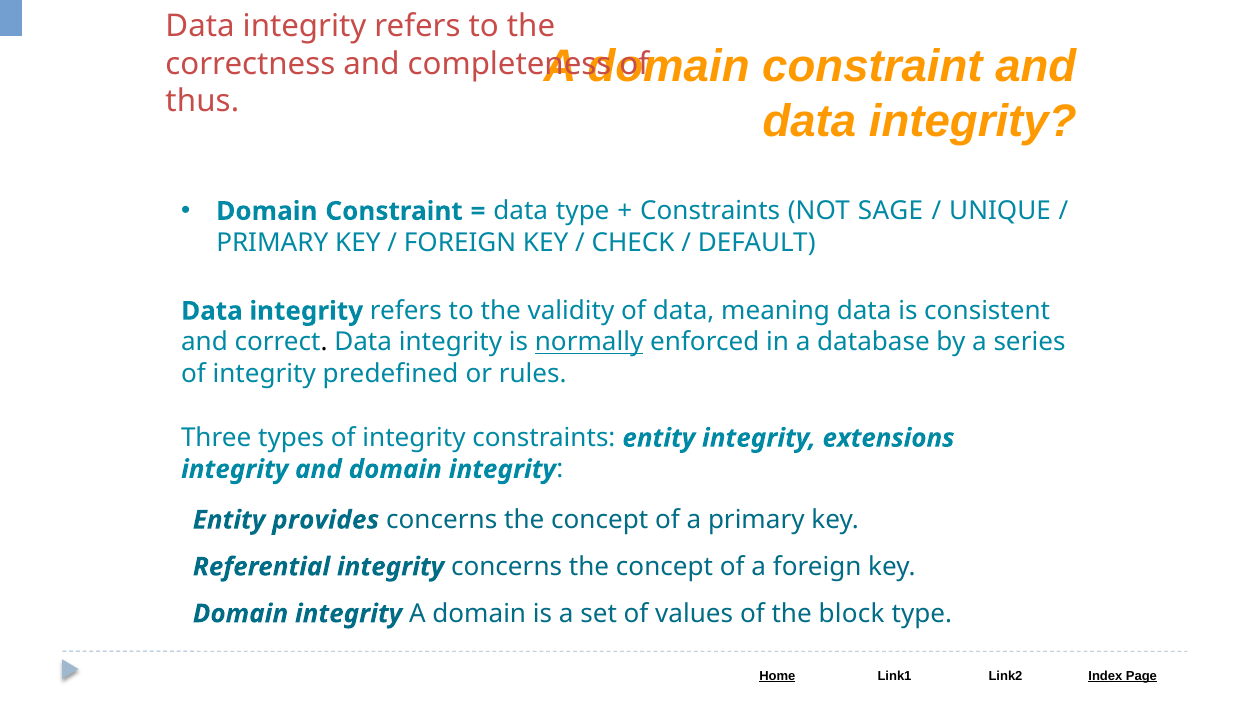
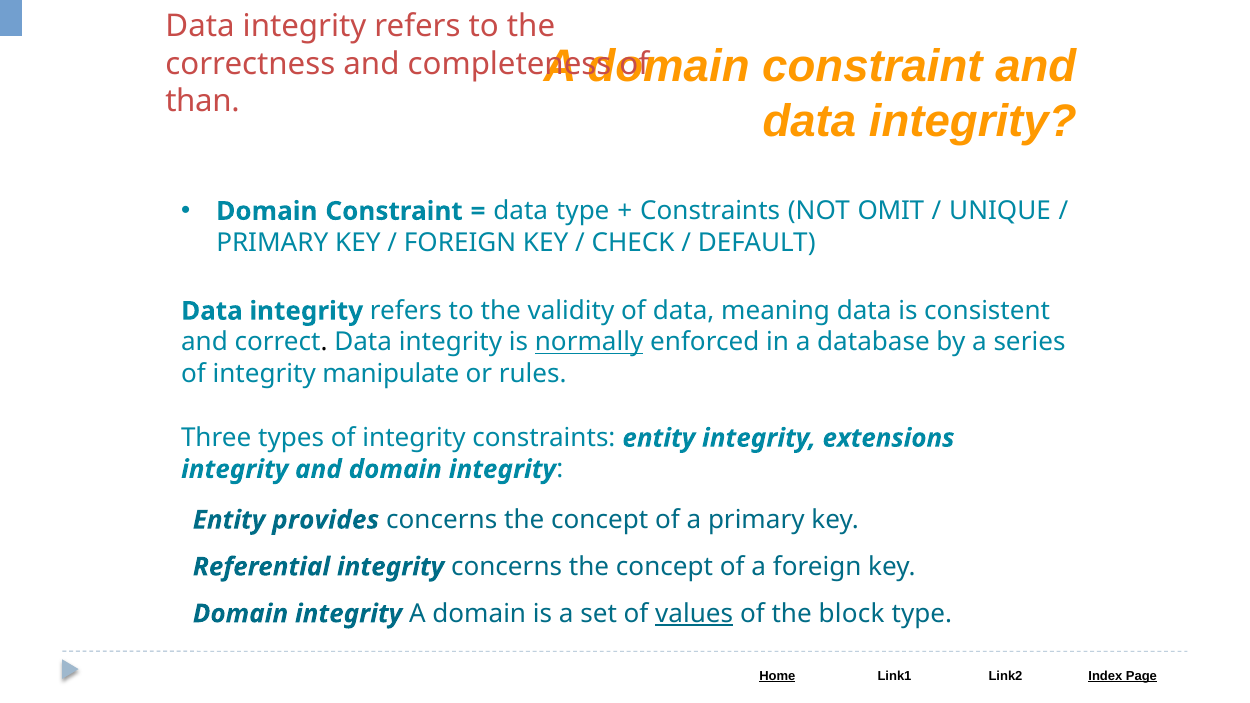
thus: thus -> than (203, 101)
SAGE: SAGE -> OMIT (891, 211)
predefined: predefined -> manipulate (391, 374)
values underline: none -> present (694, 614)
